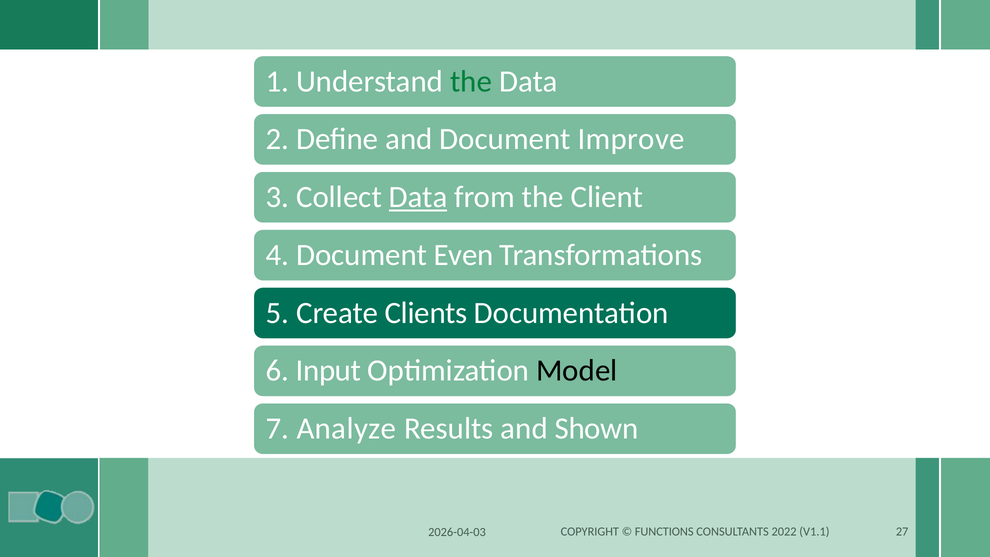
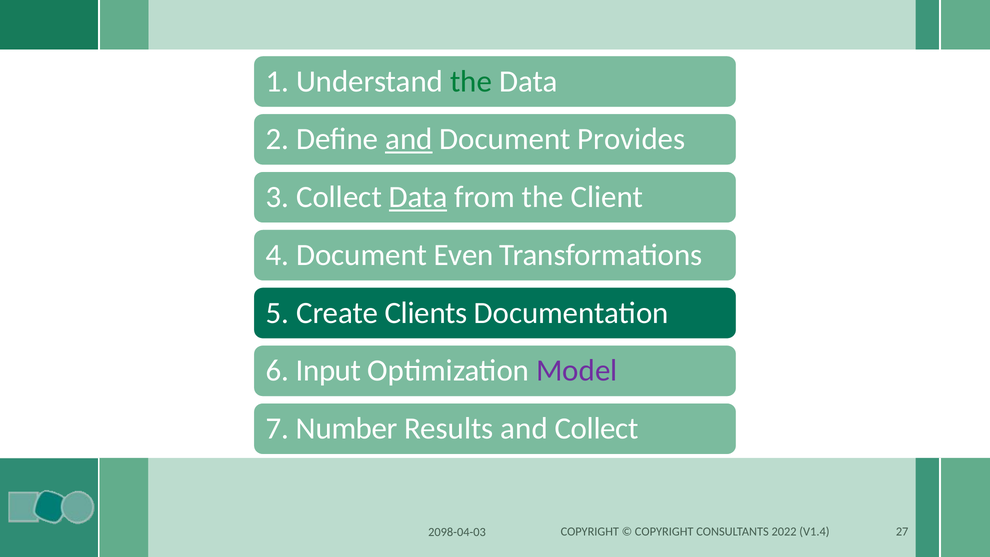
and underline: none -> present (409, 139)
Improve: Improve -> Provides (631, 139)
Model colour: black -> purple (577, 371)
Analyze: Analyze -> Number (347, 429)
and Shown: Shown -> Collect (597, 429)
FUNCTIONS: FUNCTIONS -> COPYRIGHT (664, 532)
V1.1: V1.1 -> V1.4 (814, 532)
2026-04-03: 2026-04-03 -> 2098-04-03 (457, 532)
